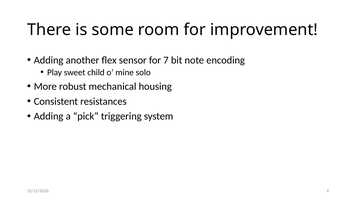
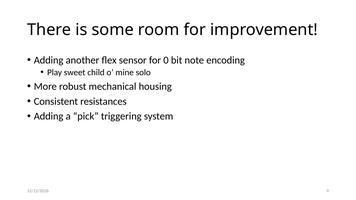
7: 7 -> 0 (166, 60)
